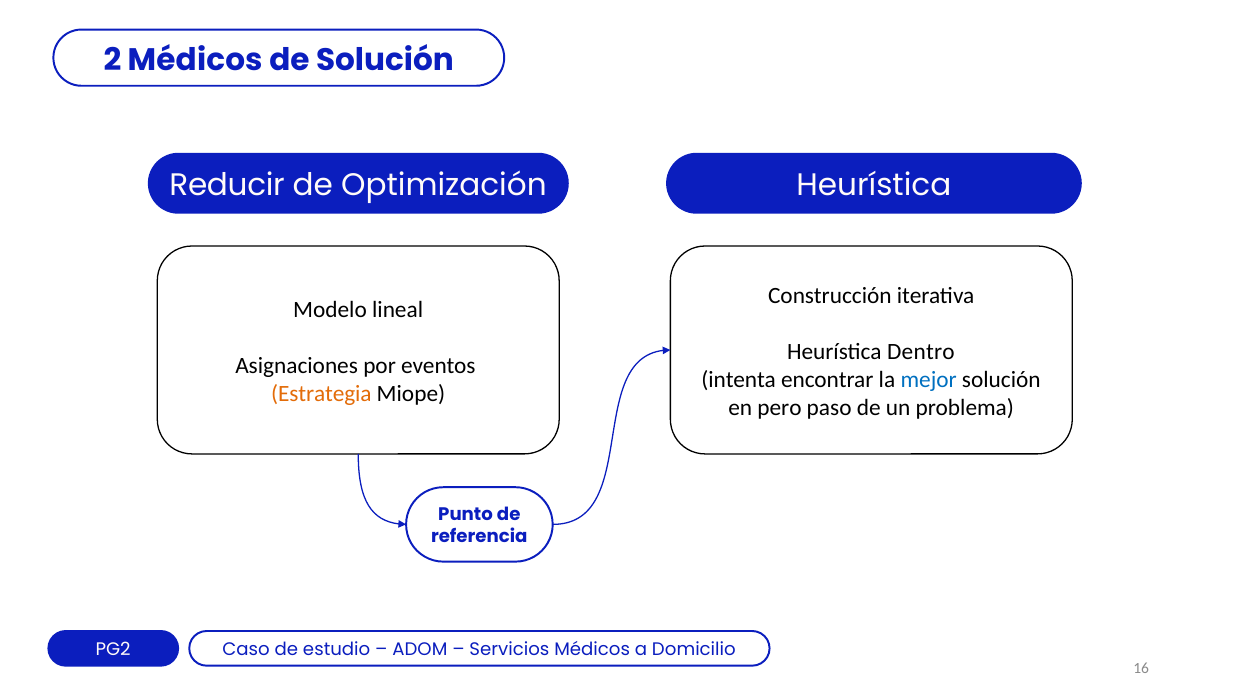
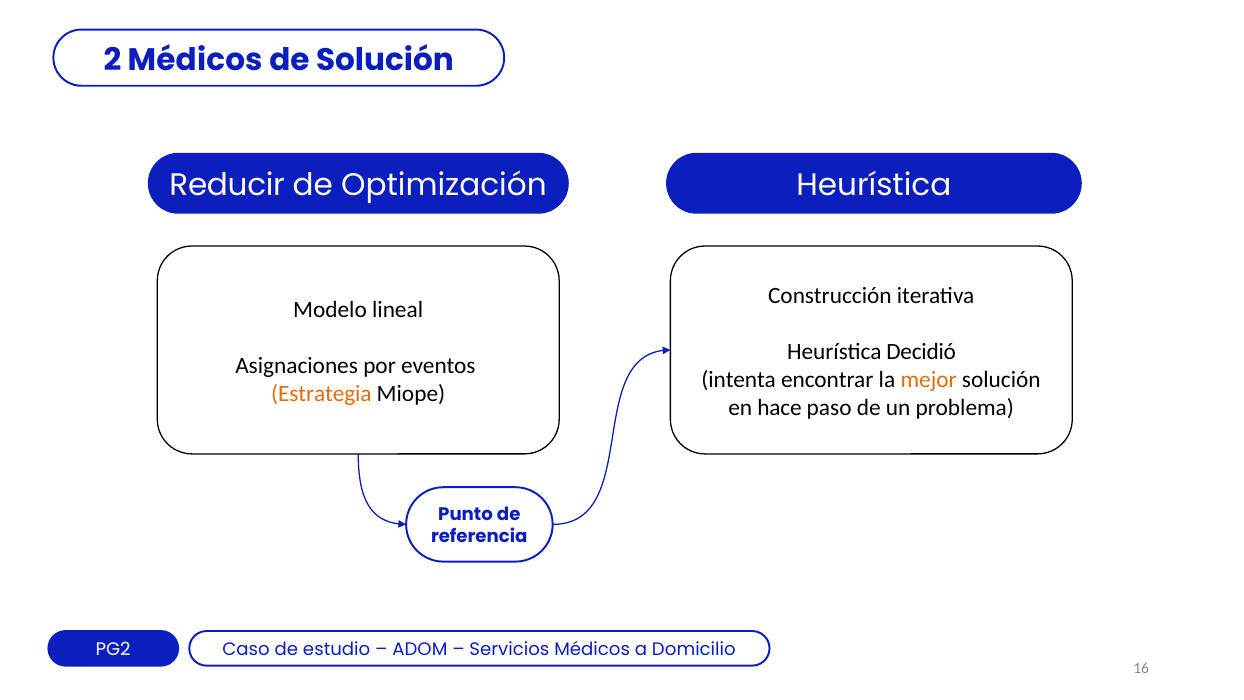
Dentro: Dentro -> Decidió (921, 351)
mejor colour: blue -> orange (929, 379)
pero: pero -> hace (780, 407)
